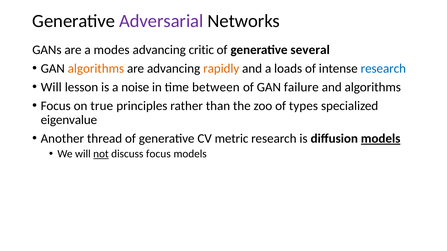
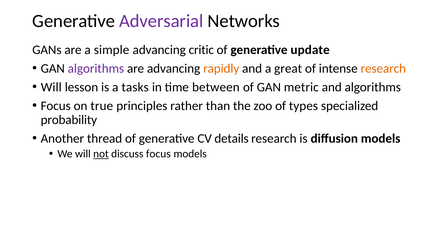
modes: modes -> simple (112, 50)
several: several -> update (310, 50)
algorithms colour: orange -> purple (96, 69)
loads: loads -> great (288, 69)
research colour: blue -> orange (383, 69)
noise: noise -> tasks (135, 87)
failure: failure -> metric (301, 87)
eigenvalue: eigenvalue -> probability (69, 120)
metric: metric -> details (232, 139)
models underline: present -> none (381, 139)
